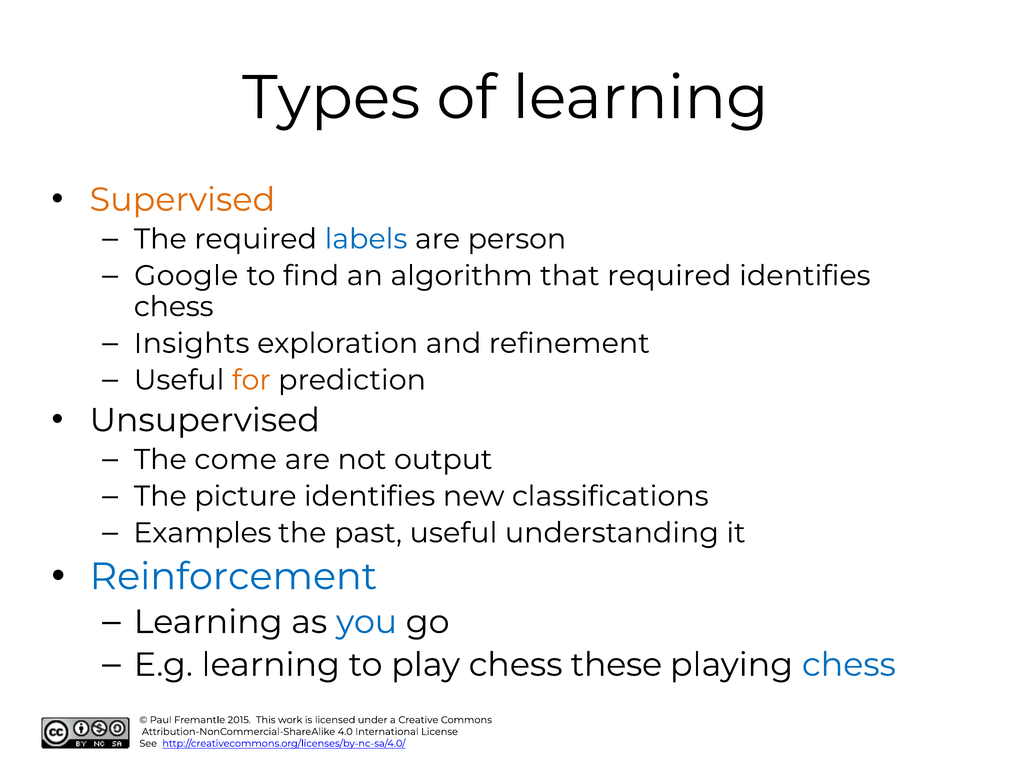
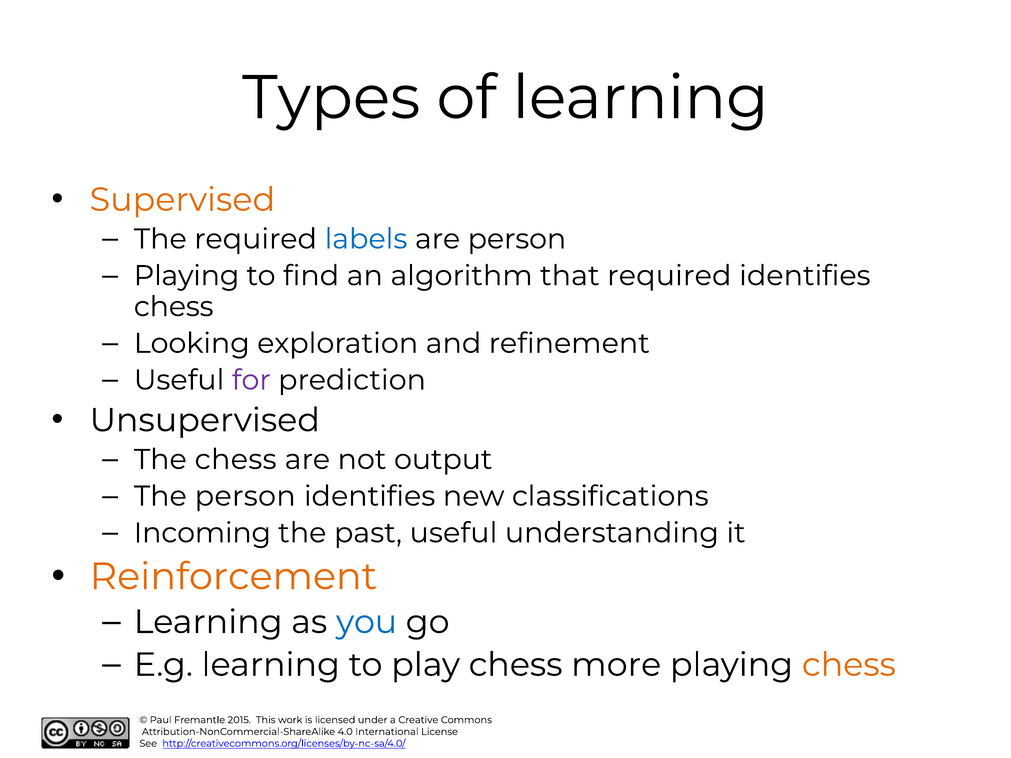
Google: Google -> Playing (187, 276)
Insights: Insights -> Looking (192, 343)
for colour: orange -> purple (251, 380)
The come: come -> chess (236, 460)
The picture: picture -> person (245, 496)
Examples: Examples -> Incoming (202, 533)
Reinforcement colour: blue -> orange (233, 577)
these: these -> more (616, 665)
chess colour: blue -> orange (849, 665)
